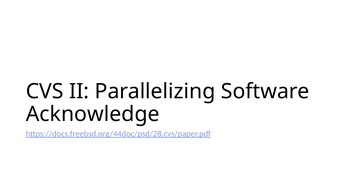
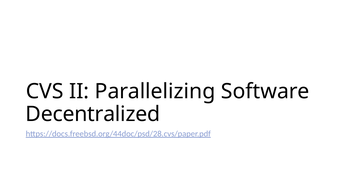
Acknowledge: Acknowledge -> Decentralized (93, 114)
